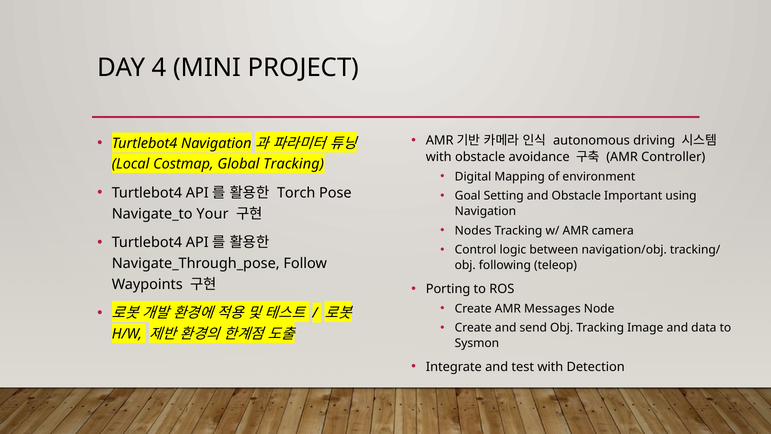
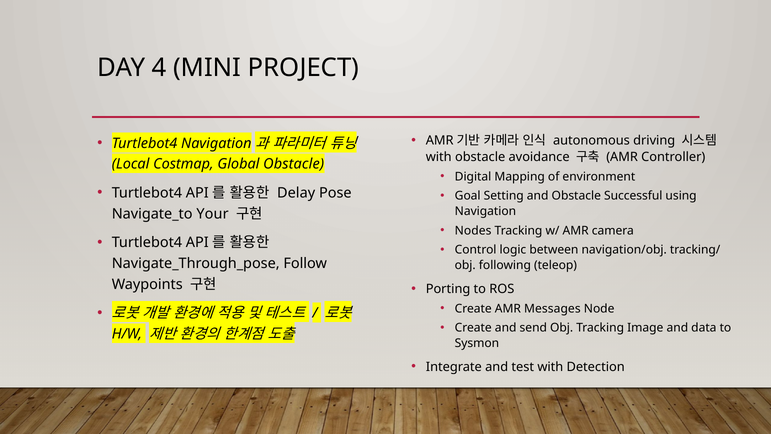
Global Tracking: Tracking -> Obstacle (294, 164)
Torch: Torch -> Delay (296, 193)
Important: Important -> Successful (633, 196)
